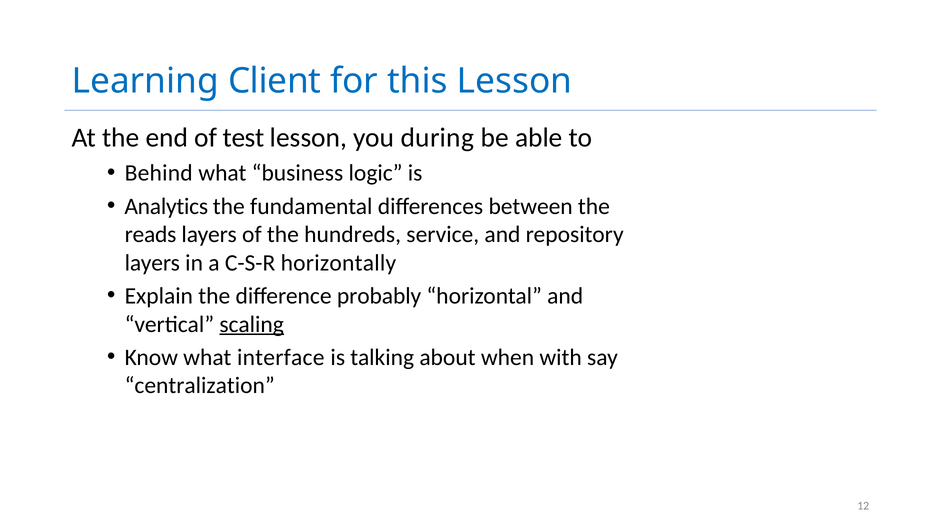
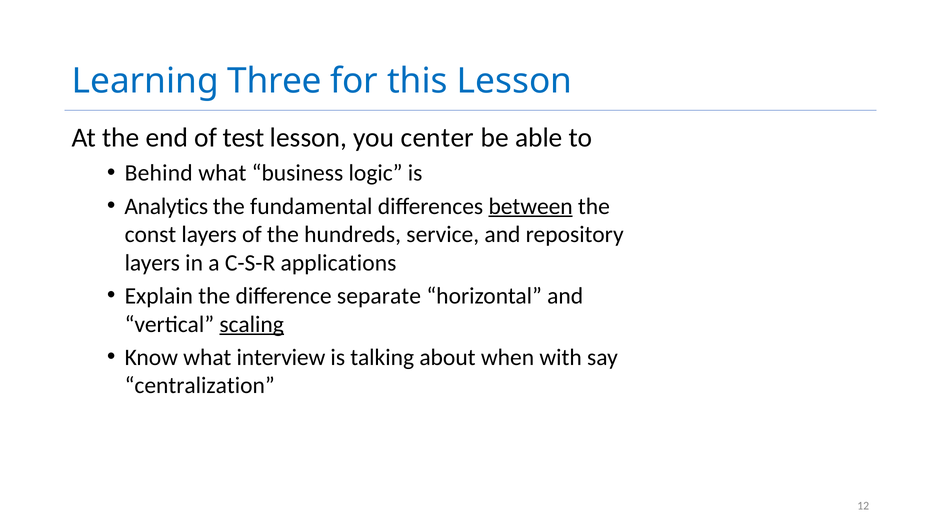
Client: Client -> Three (275, 81)
during: during -> center (437, 138)
between underline: none -> present (531, 206)
reads: reads -> const (150, 234)
horizontally: horizontally -> applications (338, 263)
probably: probably -> separate (379, 296)
interface: interface -> interview (281, 357)
